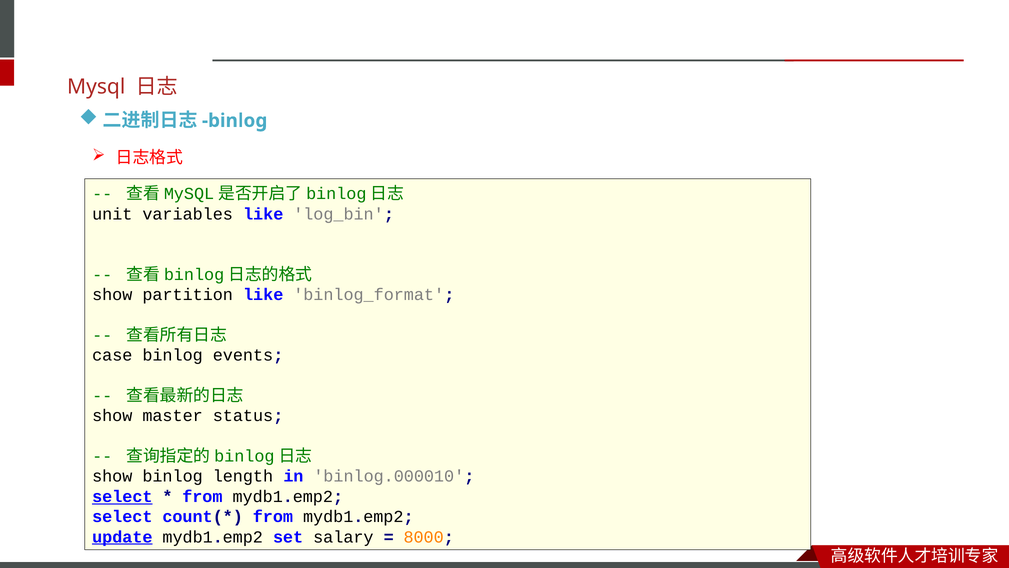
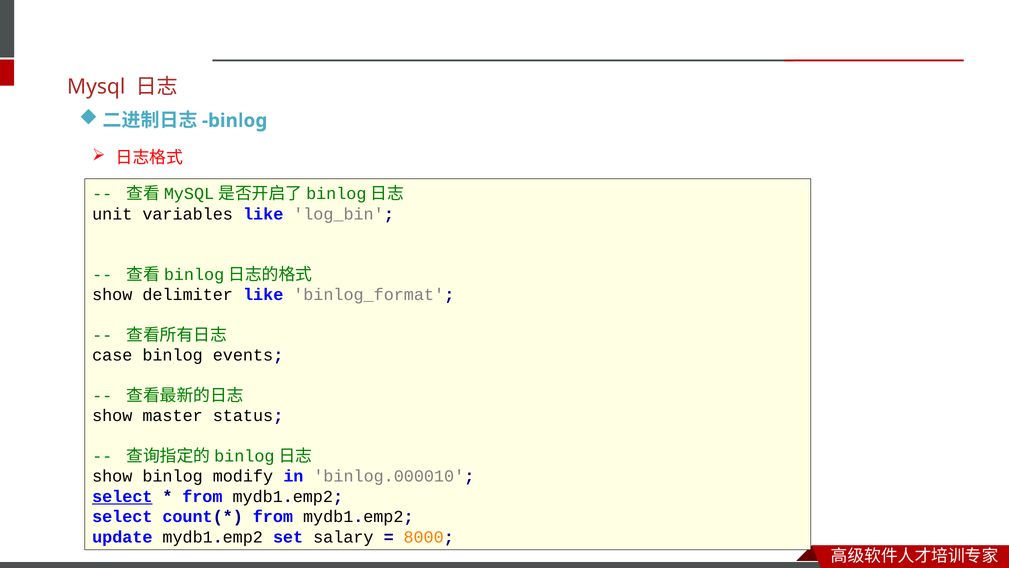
partition: partition -> delimiter (188, 295)
length: length -> modify (243, 476)
update underline: present -> none (122, 537)
